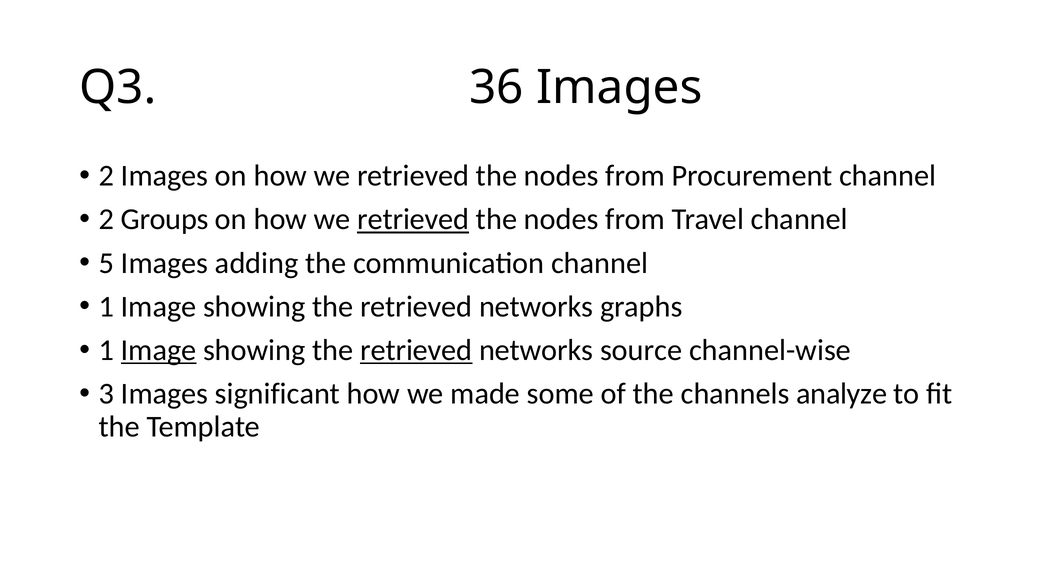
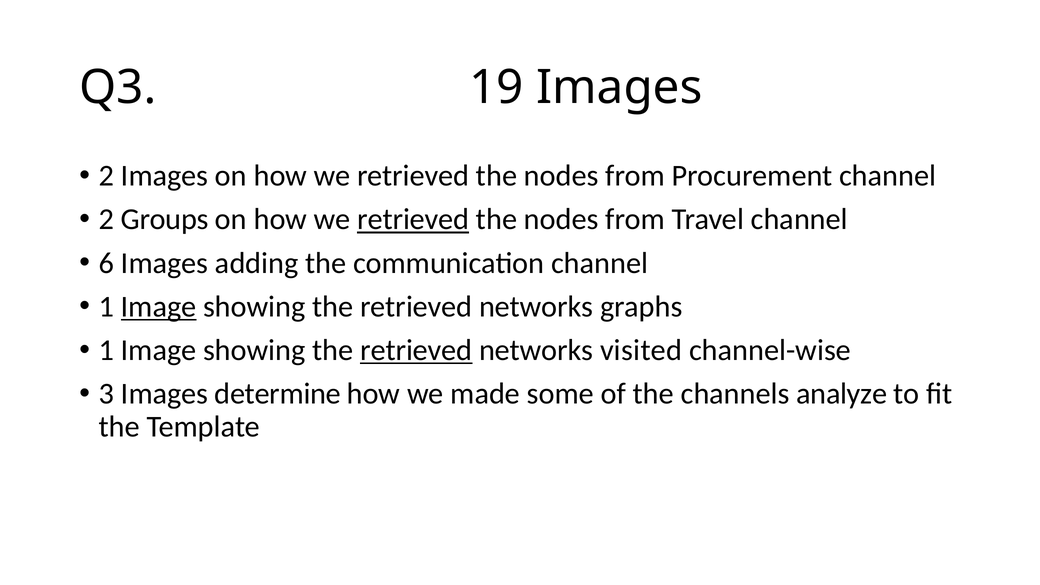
36: 36 -> 19 (497, 87)
5: 5 -> 6 (106, 263)
Image underline: none -> present (159, 307)
Image underline: present -> none (159, 350)
source: source -> visited (641, 350)
significant: significant -> determine (278, 394)
